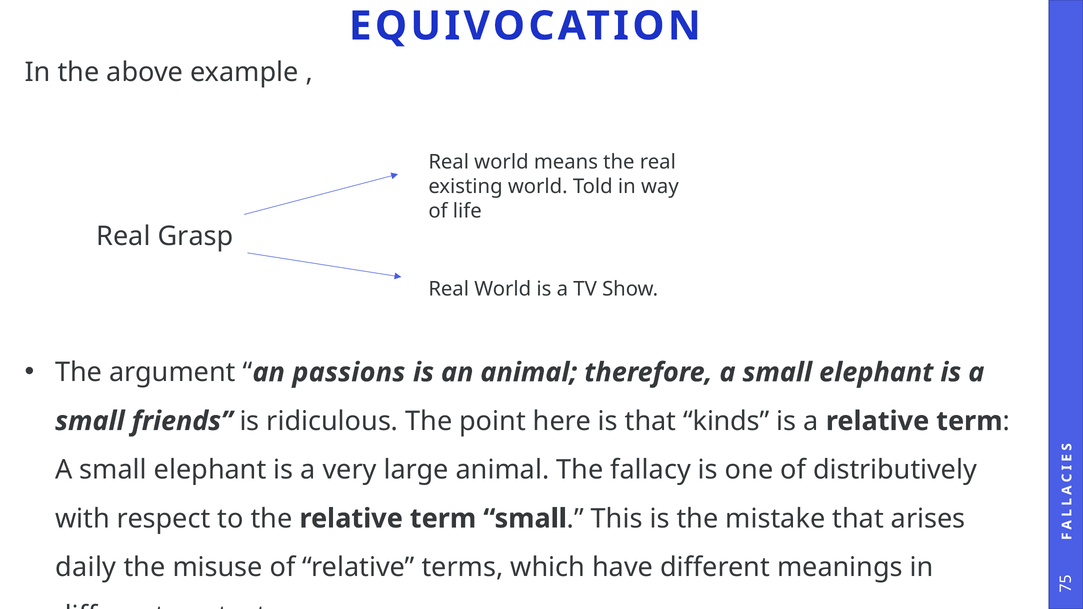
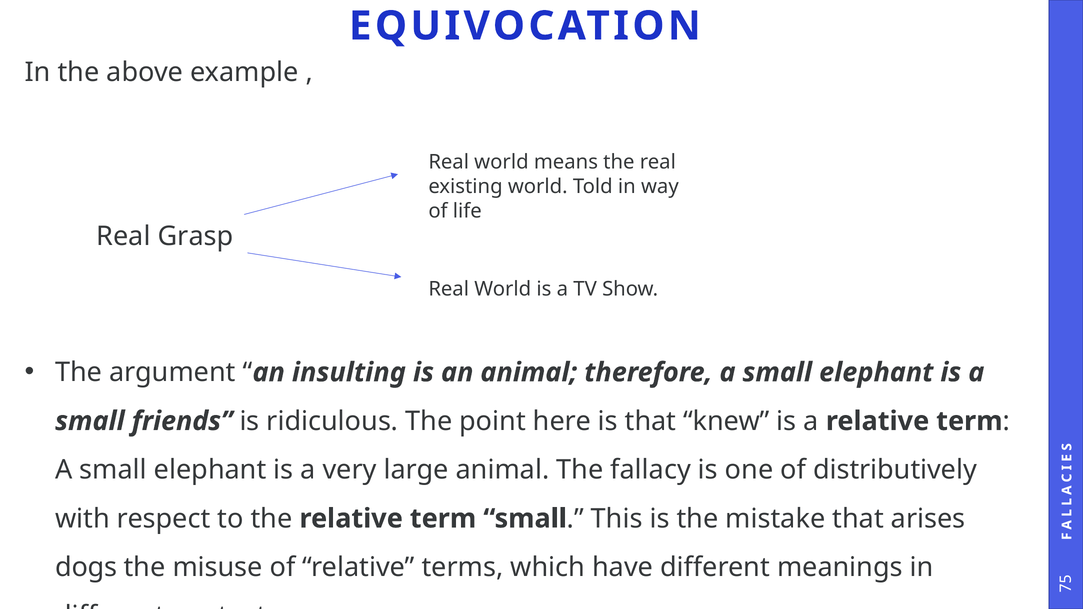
passions: passions -> insulting (349, 373)
kinds: kinds -> knew (726, 421)
daily: daily -> dogs (86, 567)
